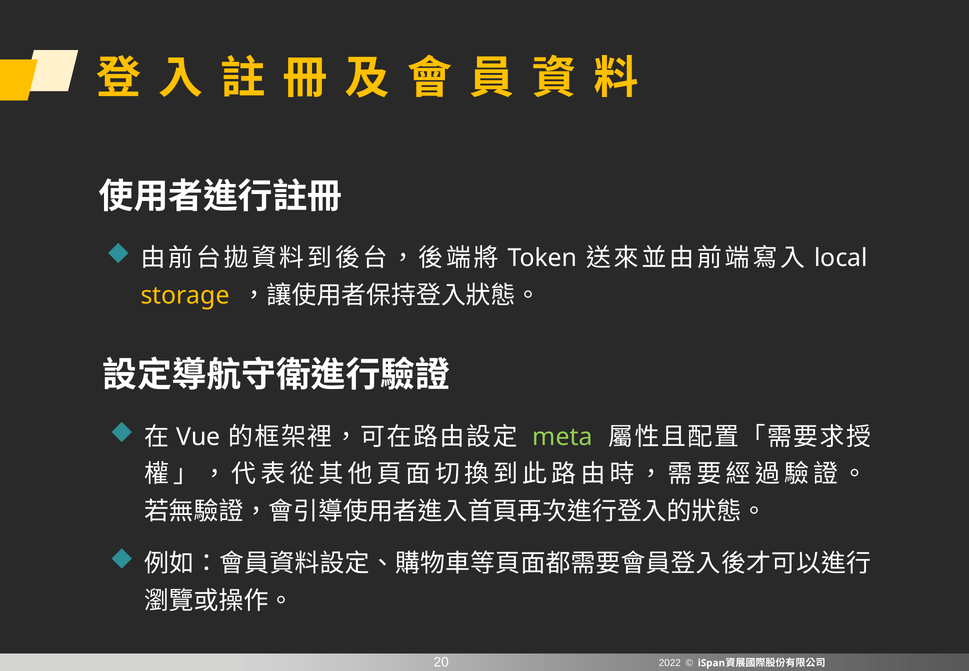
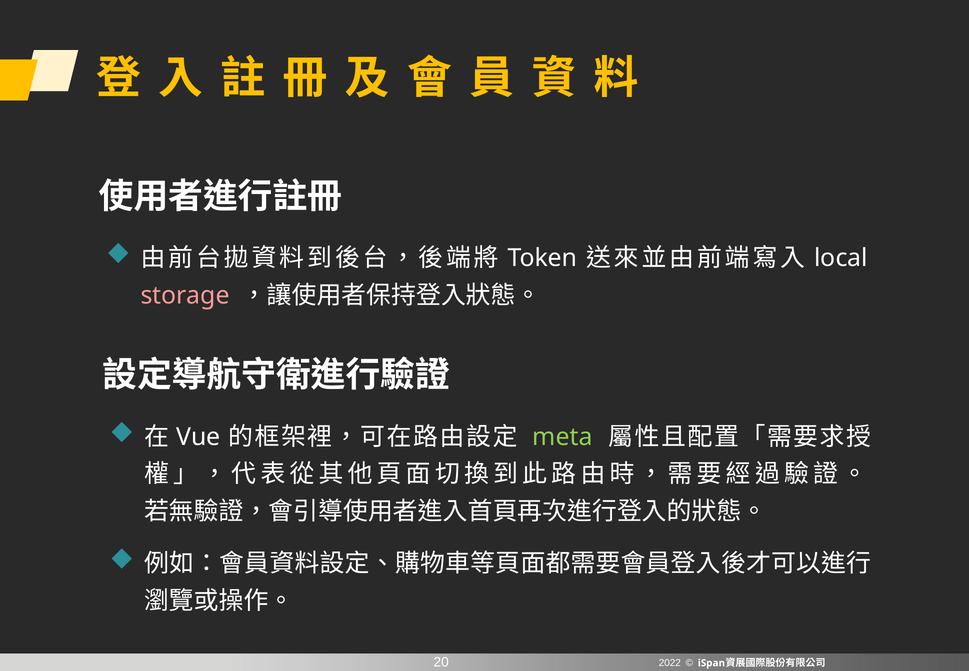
storage colour: yellow -> pink (185, 295)
